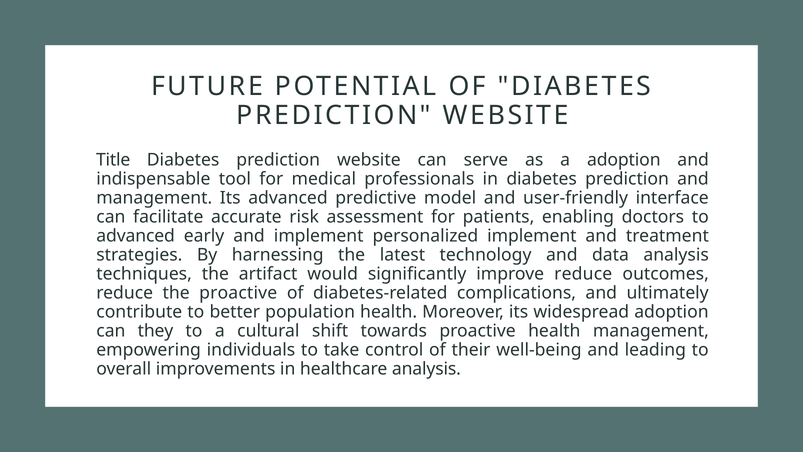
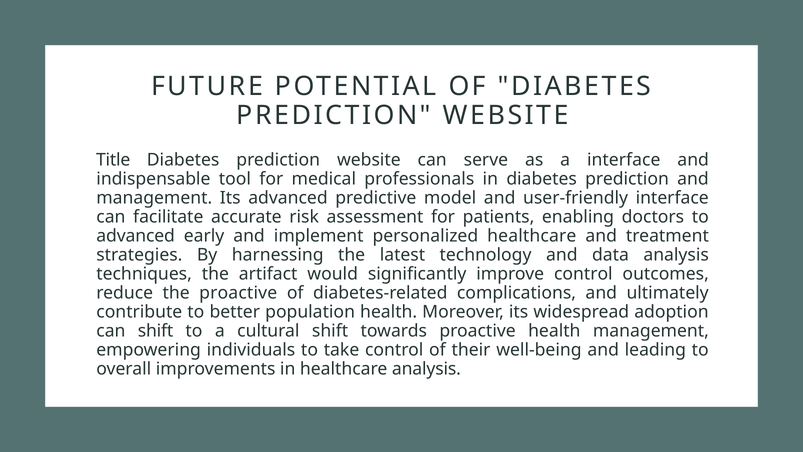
a adoption: adoption -> interface (624, 160)
personalized implement: implement -> healthcare (532, 236)
improve reduce: reduce -> control (583, 274)
can they: they -> shift (156, 331)
